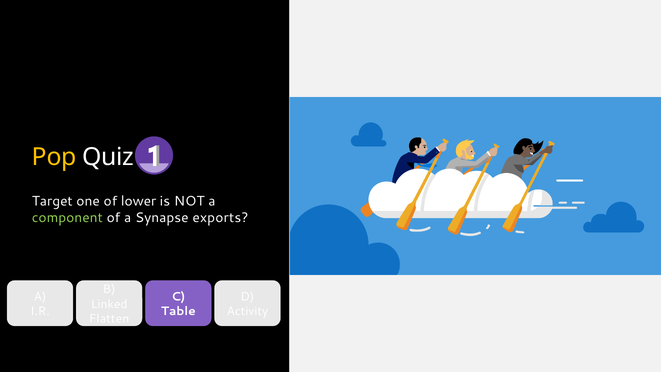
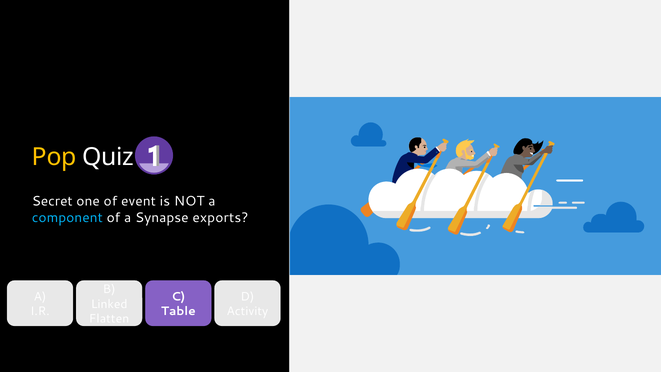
Target: Target -> Secret (52, 201)
lower: lower -> event (139, 201)
component colour: light green -> light blue (67, 217)
